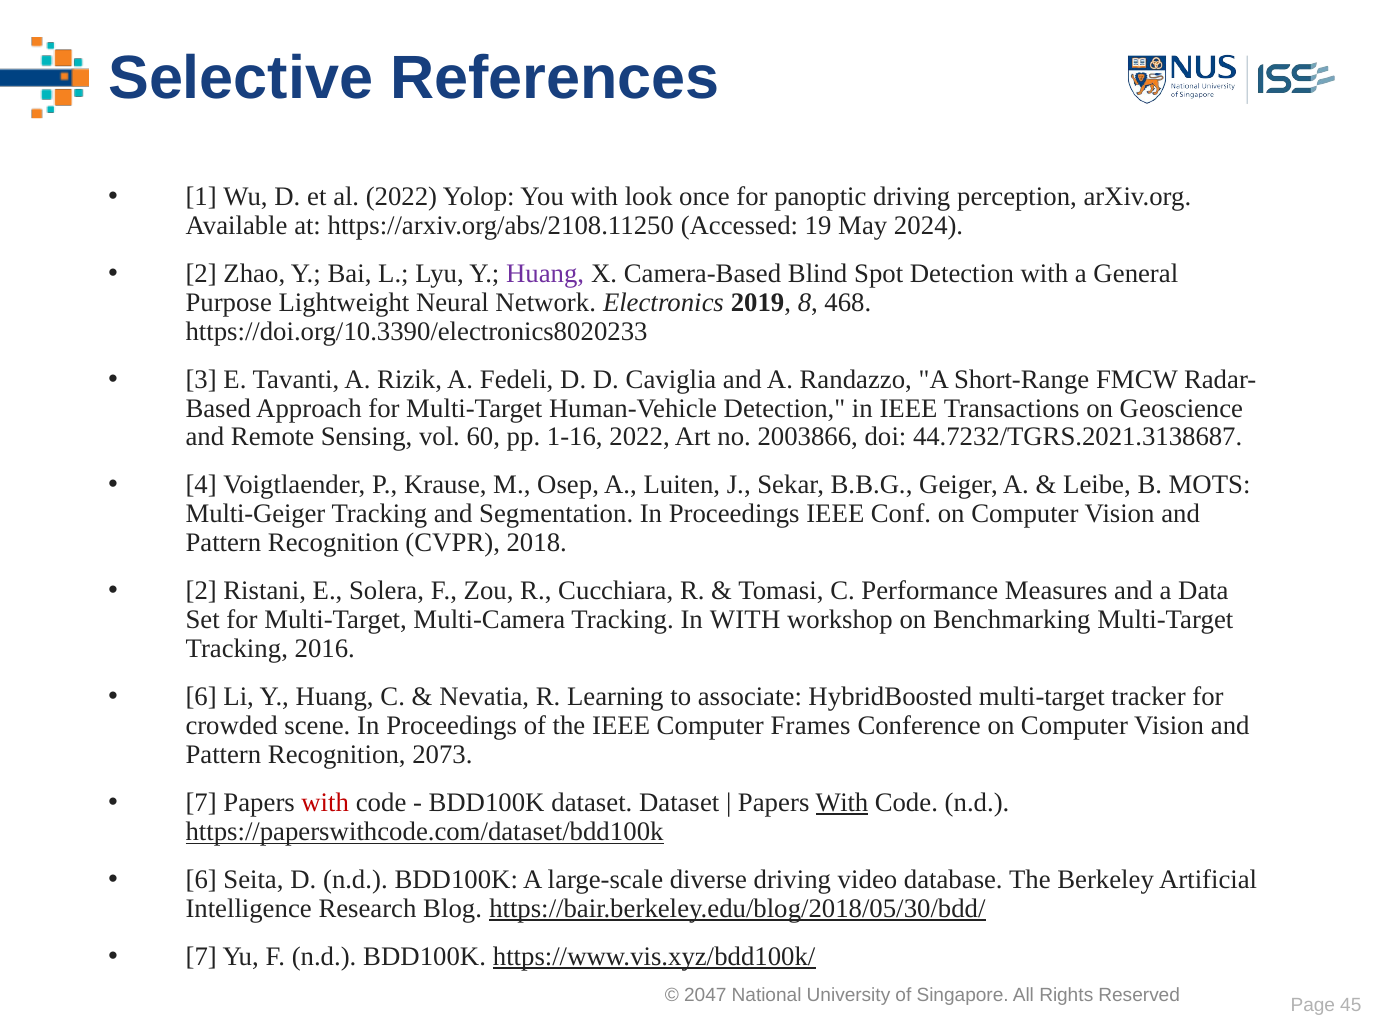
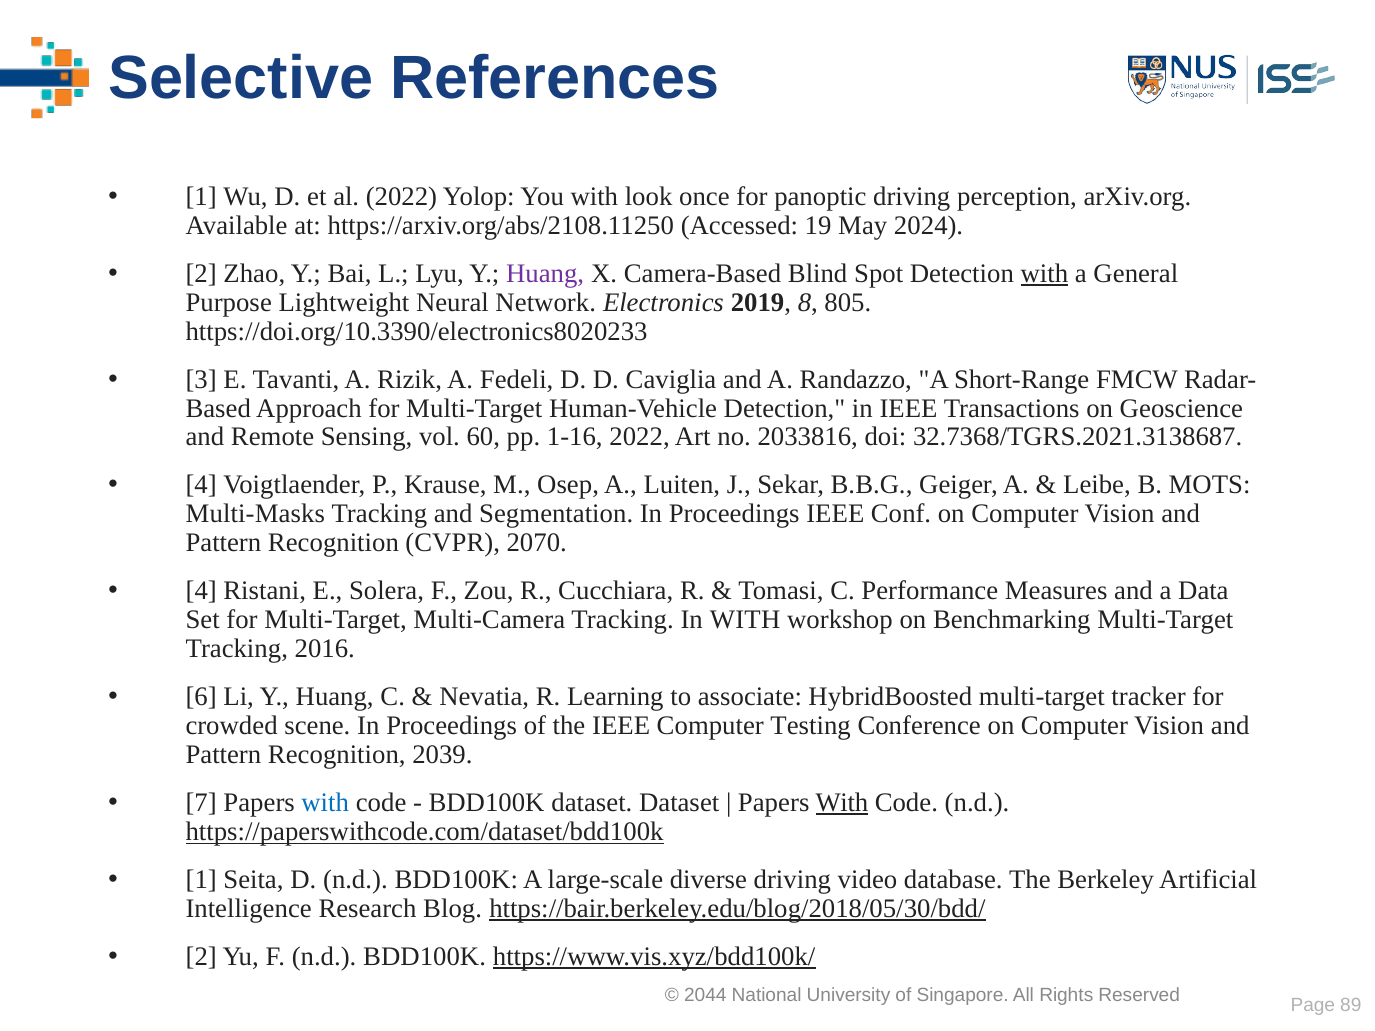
with underline: none -> present (1044, 274)
468: 468 -> 805 (848, 302)
2003866: 2003866 -> 2033816 (808, 437)
44.7232/TGRS.2021.3138687: 44.7232/TGRS.2021.3138687 -> 32.7368/TGRS.2021.3138687 (1078, 437)
Multi-Geiger: Multi-Geiger -> Multi-Masks (255, 514)
2018: 2018 -> 2070 (537, 543)
2: 2 -> 4 (201, 591)
Frames: Frames -> Testing (811, 726)
2073: 2073 -> 2039 (442, 755)
with colour: red -> blue (325, 803)
6: 6 -> 1 (201, 880)
7: 7 -> 2 (201, 957)
2047: 2047 -> 2044 (705, 996)
45: 45 -> 89 (1351, 1005)
